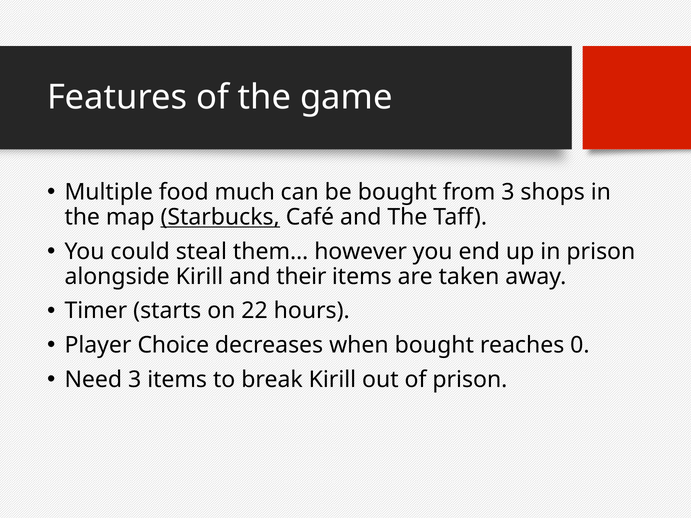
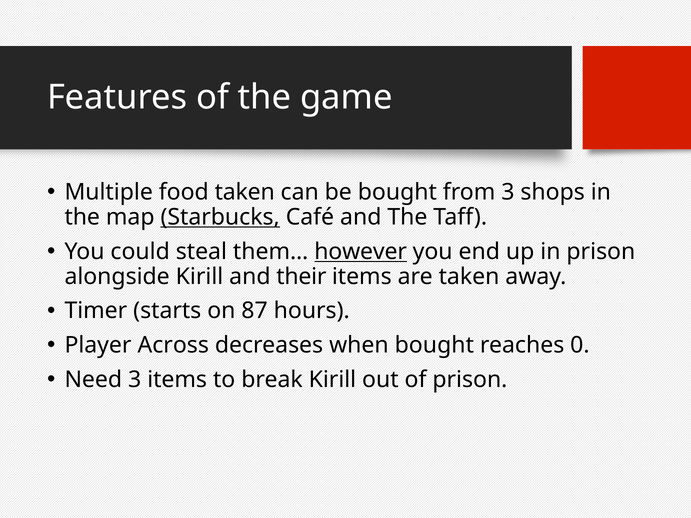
food much: much -> taken (245, 192)
however underline: none -> present (361, 252)
22: 22 -> 87 (255, 311)
Choice: Choice -> Across (173, 345)
